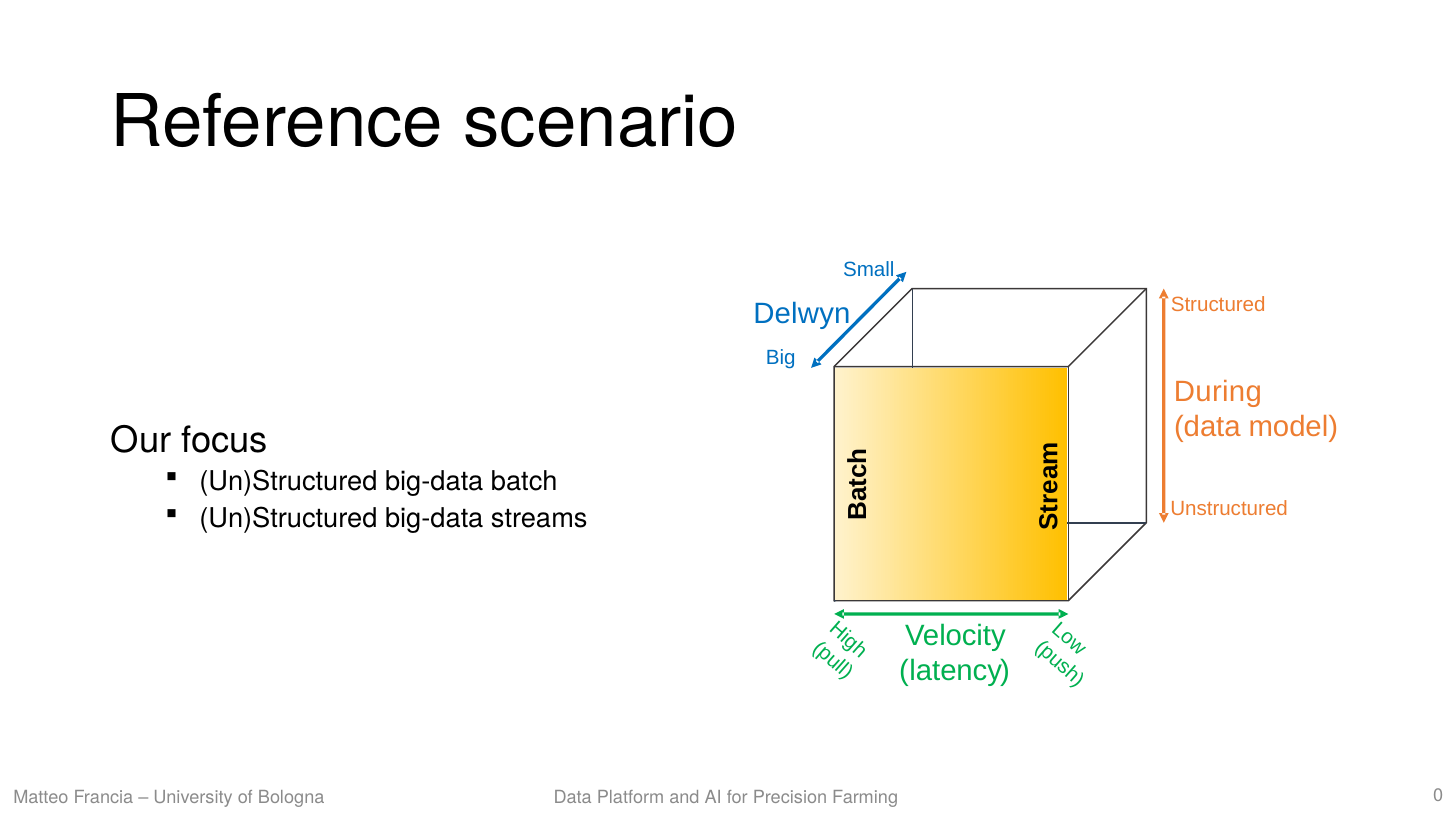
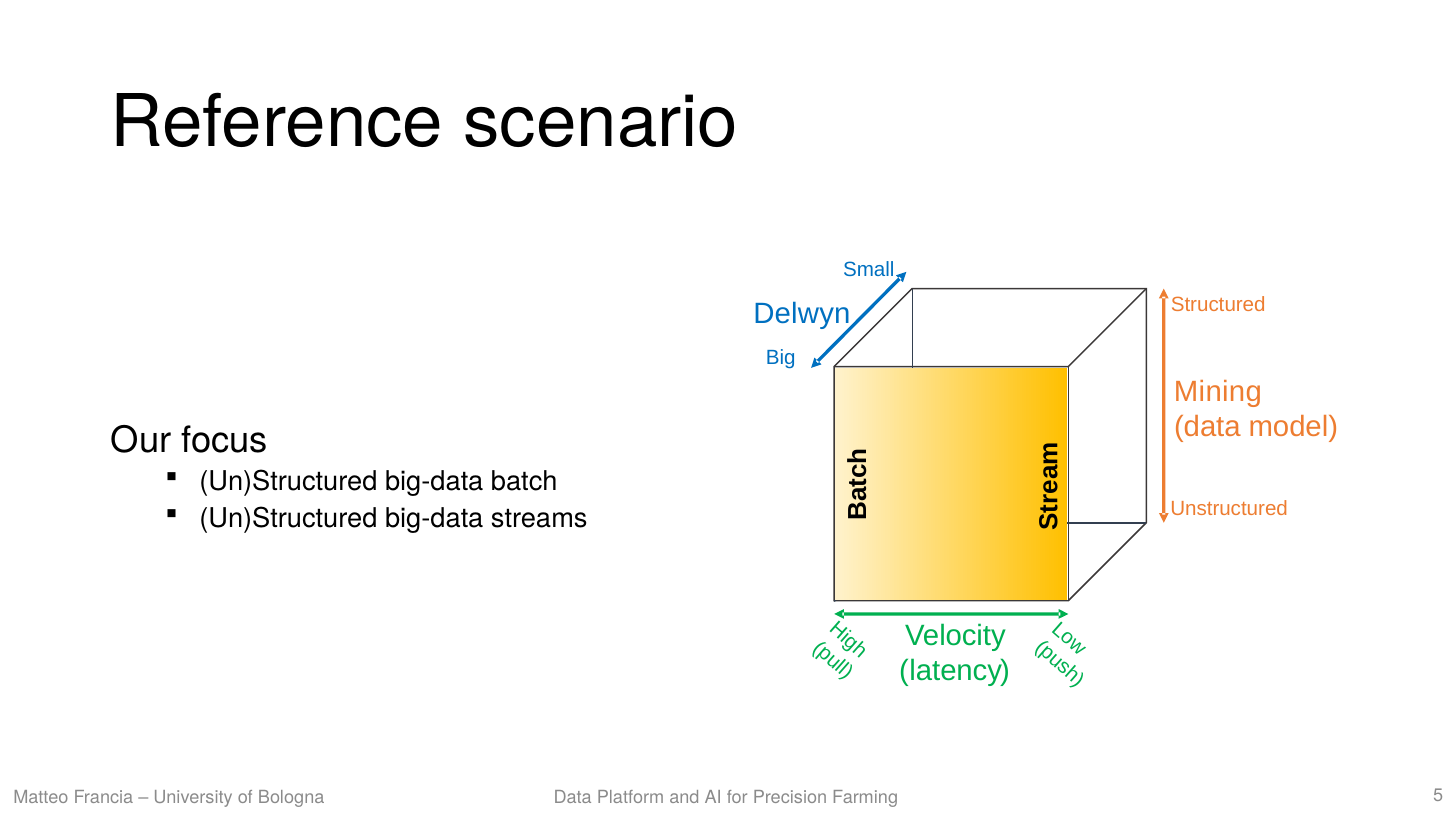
During: During -> Mining (1218, 392)
0: 0 -> 5 (1438, 795)
